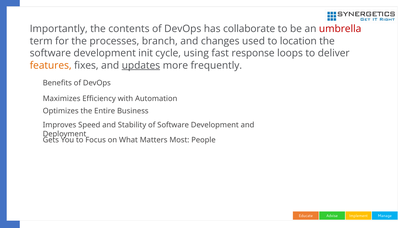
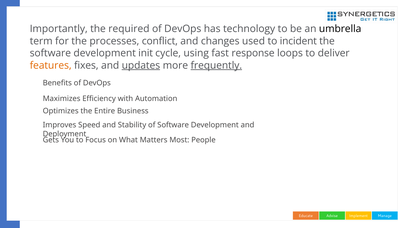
contents: contents -> required (129, 29)
collaborate: collaborate -> technology (249, 29)
umbrella colour: red -> black (340, 29)
branch: branch -> conflict (160, 41)
location: location -> incident (298, 41)
frequently underline: none -> present (216, 65)
